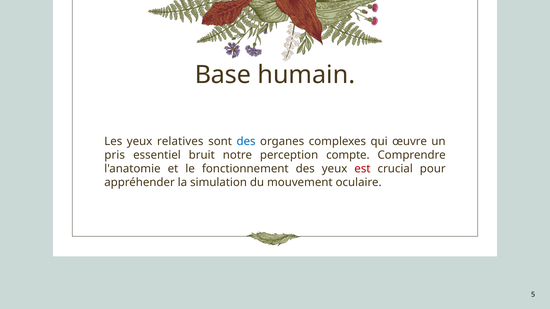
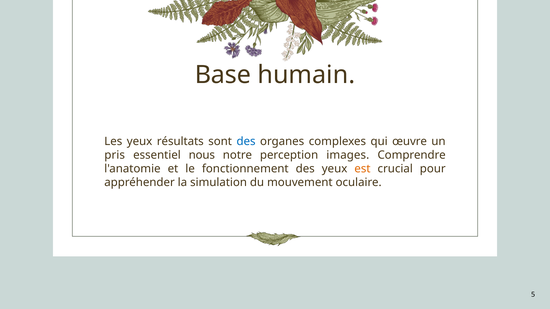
relatives: relatives -> résultats (180, 141)
bruit: bruit -> nous (202, 155)
compte: compte -> images (348, 155)
est colour: red -> orange (362, 169)
